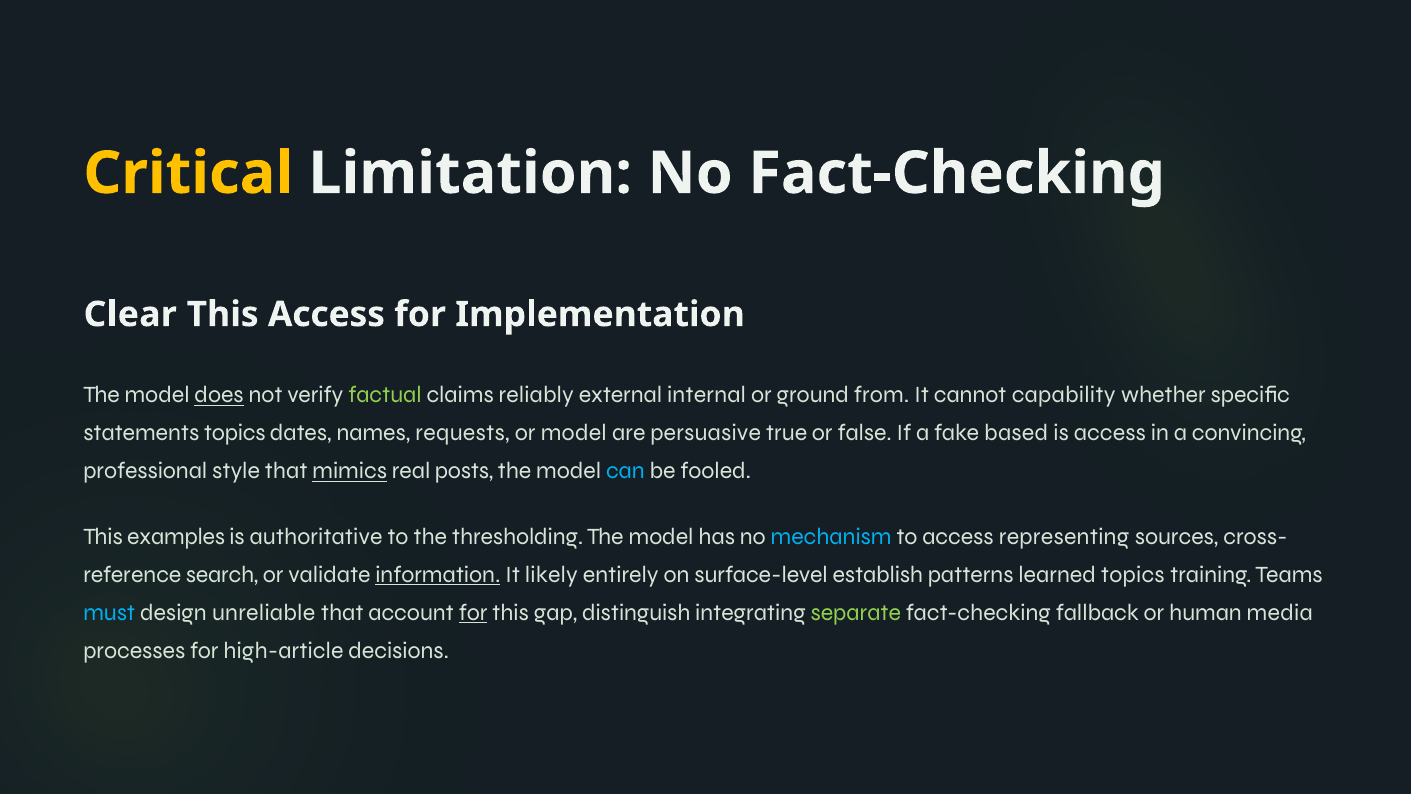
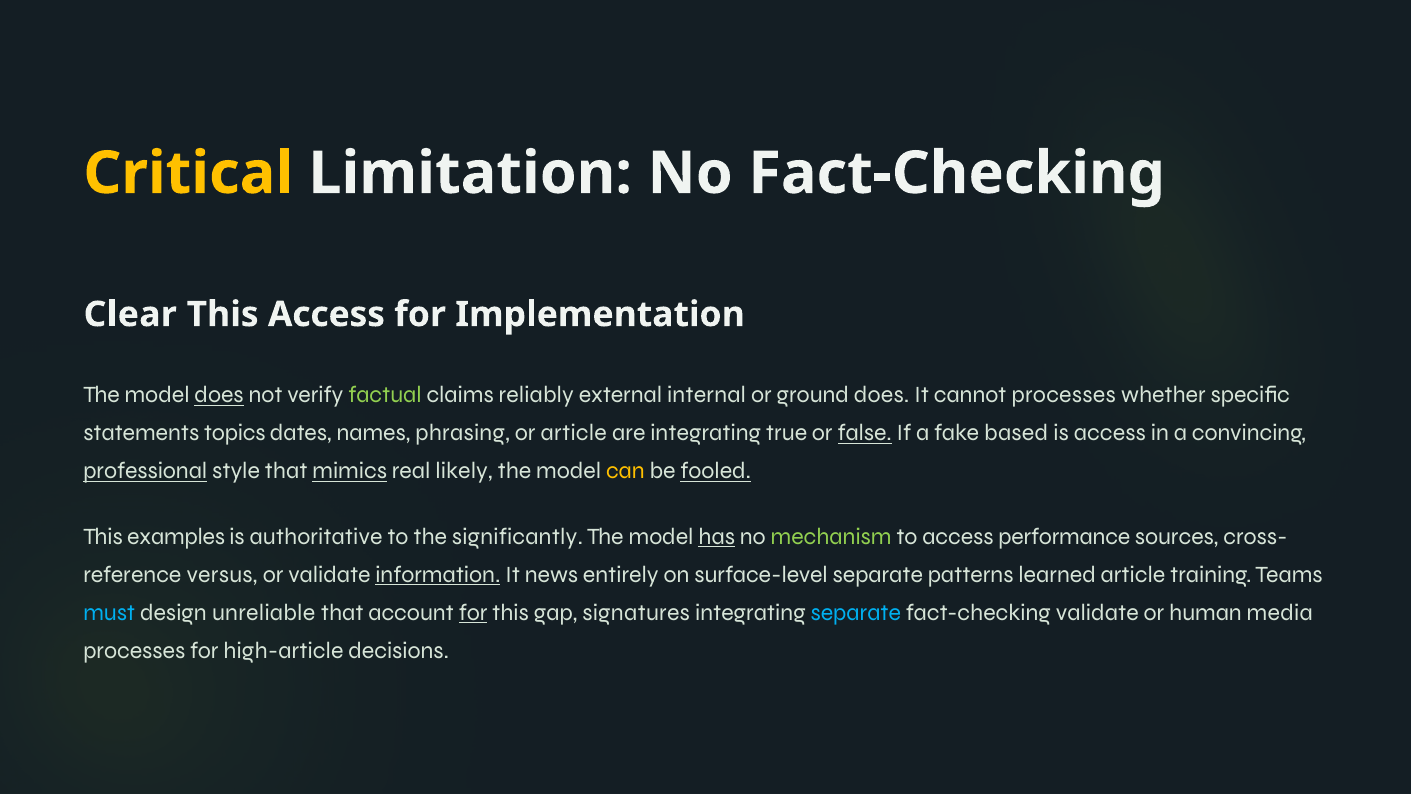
ground from: from -> does (882, 395)
cannot capability: capability -> processes (1064, 395)
requests: requests -> phrasing (463, 433)
or model: model -> article (574, 433)
are persuasive: persuasive -> integrating (706, 433)
false underline: none -> present (865, 433)
professional underline: none -> present (145, 471)
posts: posts -> likely (464, 471)
can colour: light blue -> yellow (625, 471)
fooled underline: none -> present (716, 471)
thresholding: thresholding -> significantly (517, 536)
has underline: none -> present (717, 536)
mechanism colour: light blue -> light green (831, 536)
representing: representing -> performance (1064, 536)
search: search -> versus (222, 574)
likely: likely -> news (552, 574)
surface-level establish: establish -> separate (878, 574)
learned topics: topics -> article (1133, 574)
distinguish: distinguish -> signatures (636, 612)
separate colour: light green -> light blue (856, 612)
fact-checking fallback: fallback -> validate (1097, 612)
